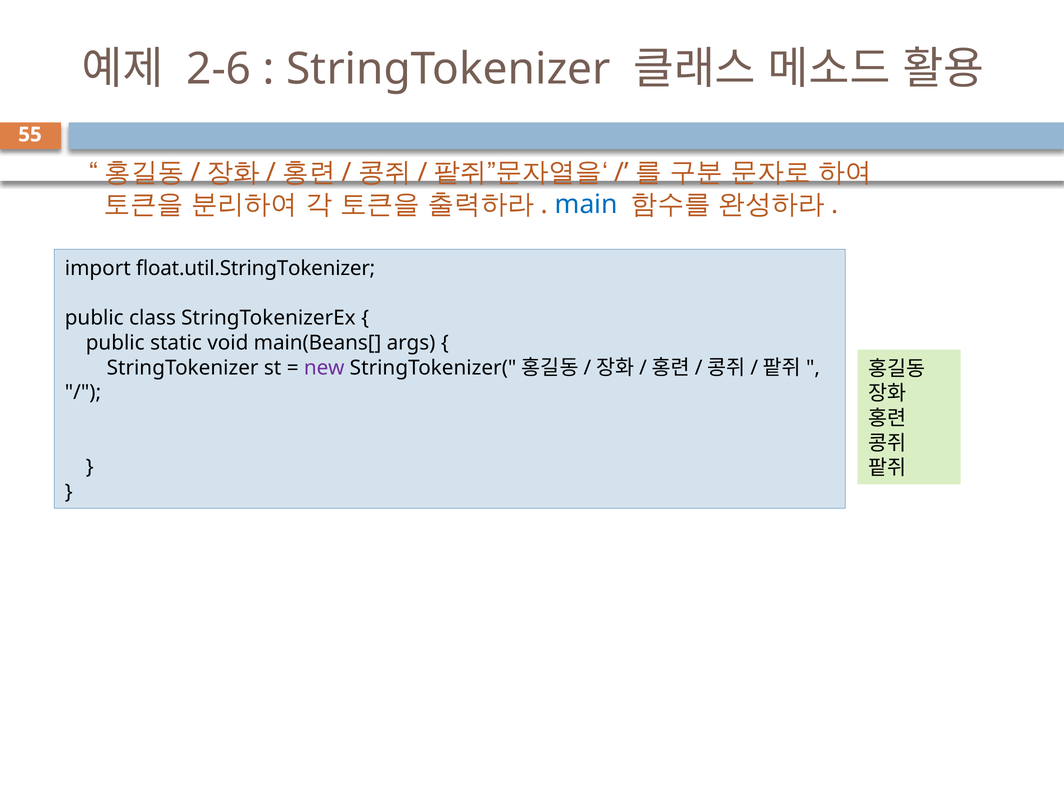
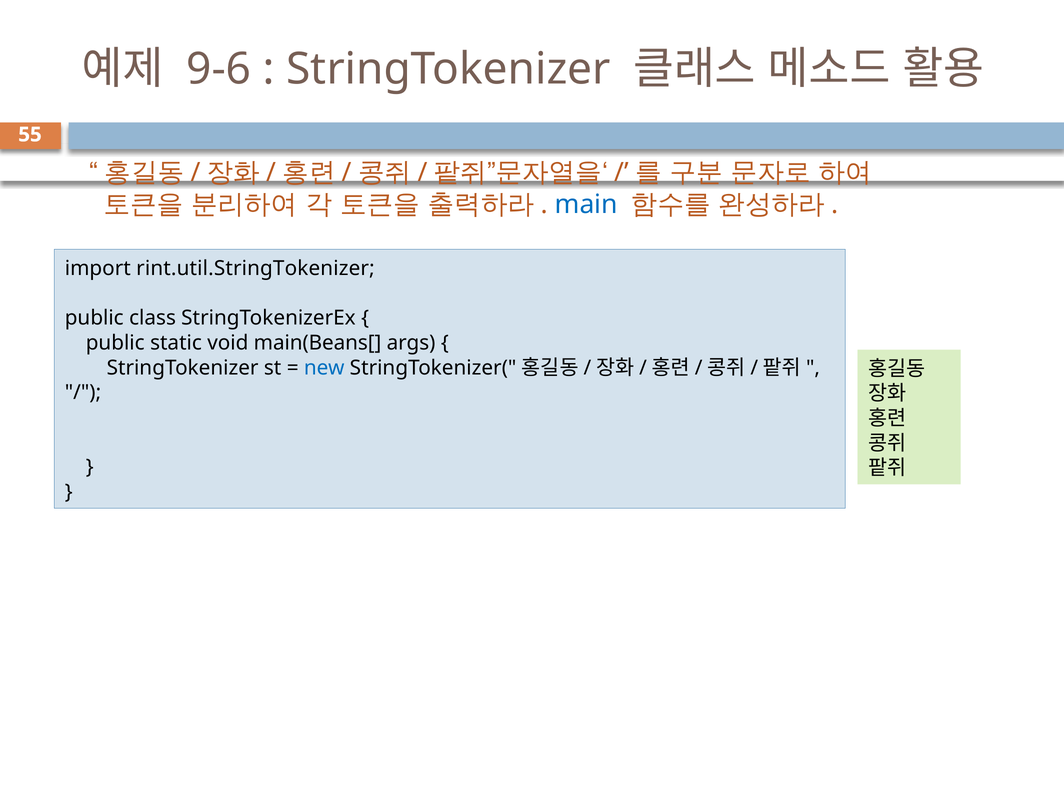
2-6: 2-6 -> 9-6 (219, 69)
float.util.StringTokenizer: float.util.StringTokenizer -> rint.util.StringTokenizer (255, 268)
new colour: purple -> blue (324, 368)
